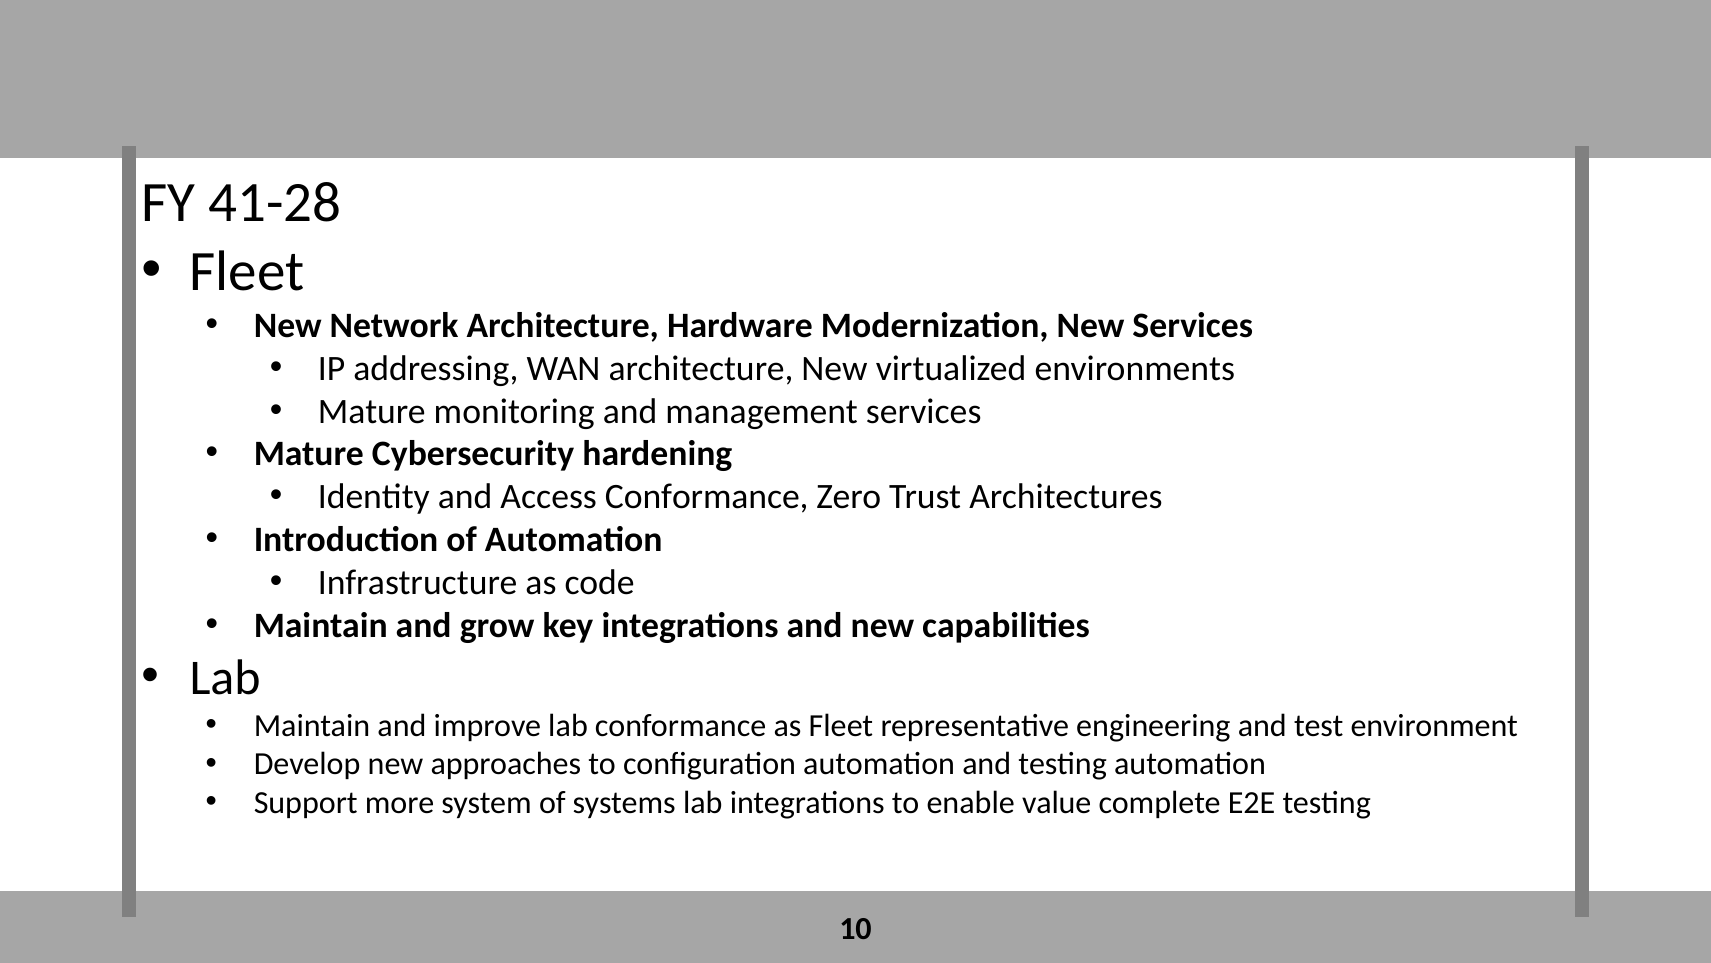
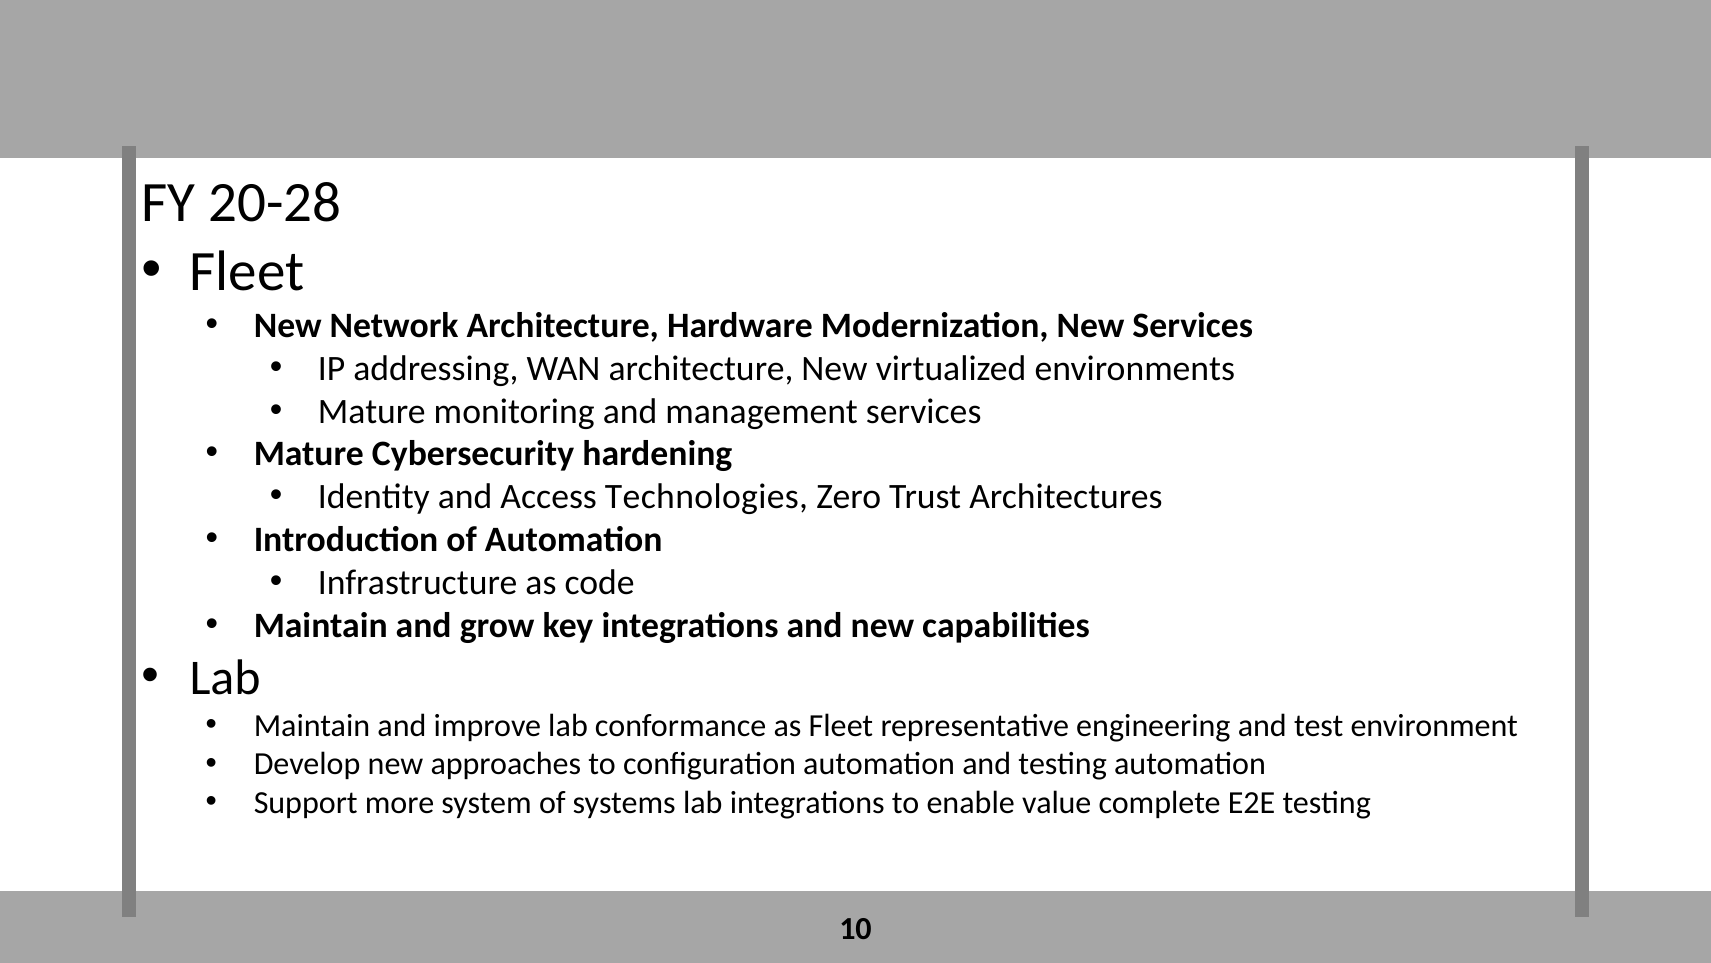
41-28: 41-28 -> 20-28 (275, 203)
Access Conformance: Conformance -> Technologies (707, 497)
